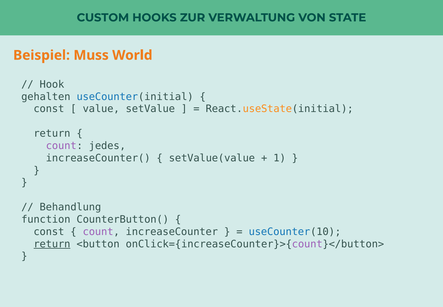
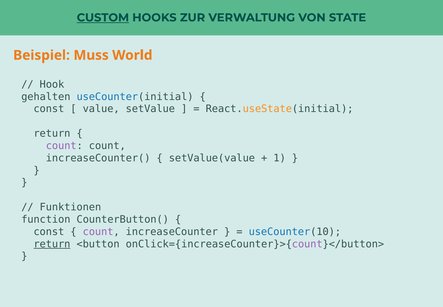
CUSTOM underline: none -> present (103, 18)
count jedes: jedes -> count (107, 146)
Behandlung: Behandlung -> Funktionen (70, 207)
